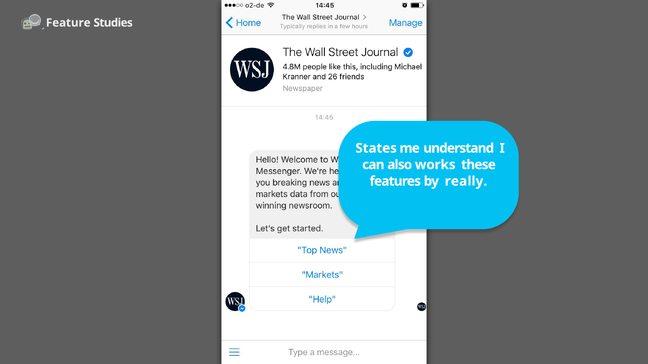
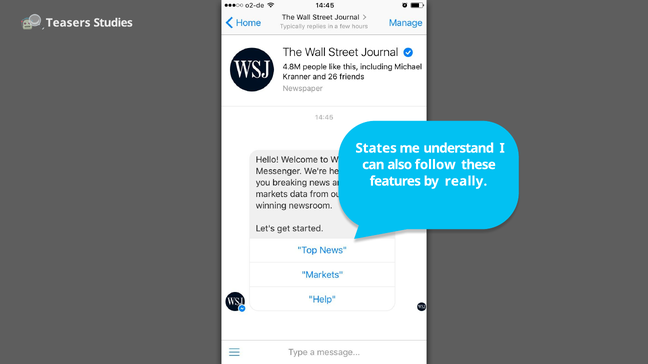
Feature: Feature -> Teasers (68, 23)
works: works -> follow (435, 165)
